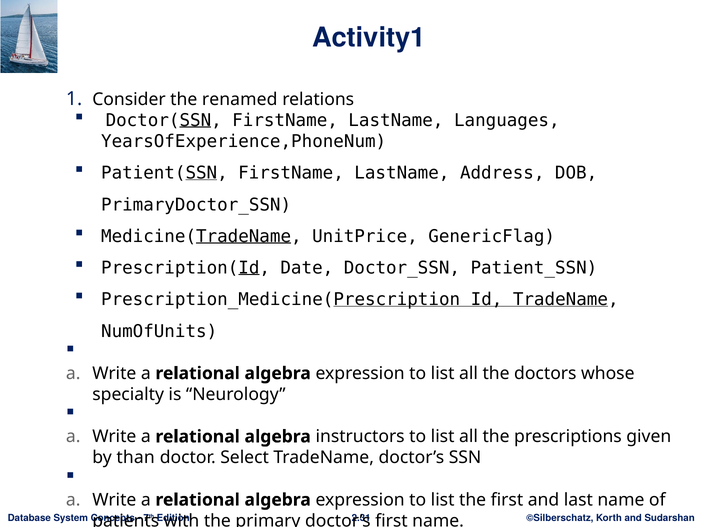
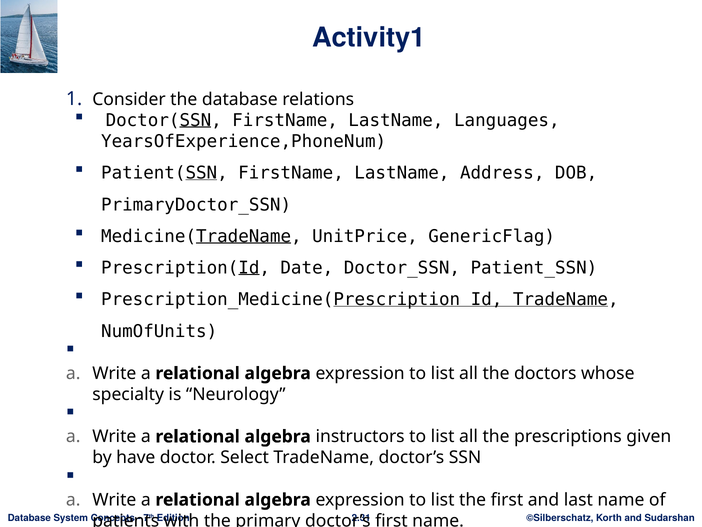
the renamed: renamed -> database (240, 99)
than: than -> have (136, 457)
